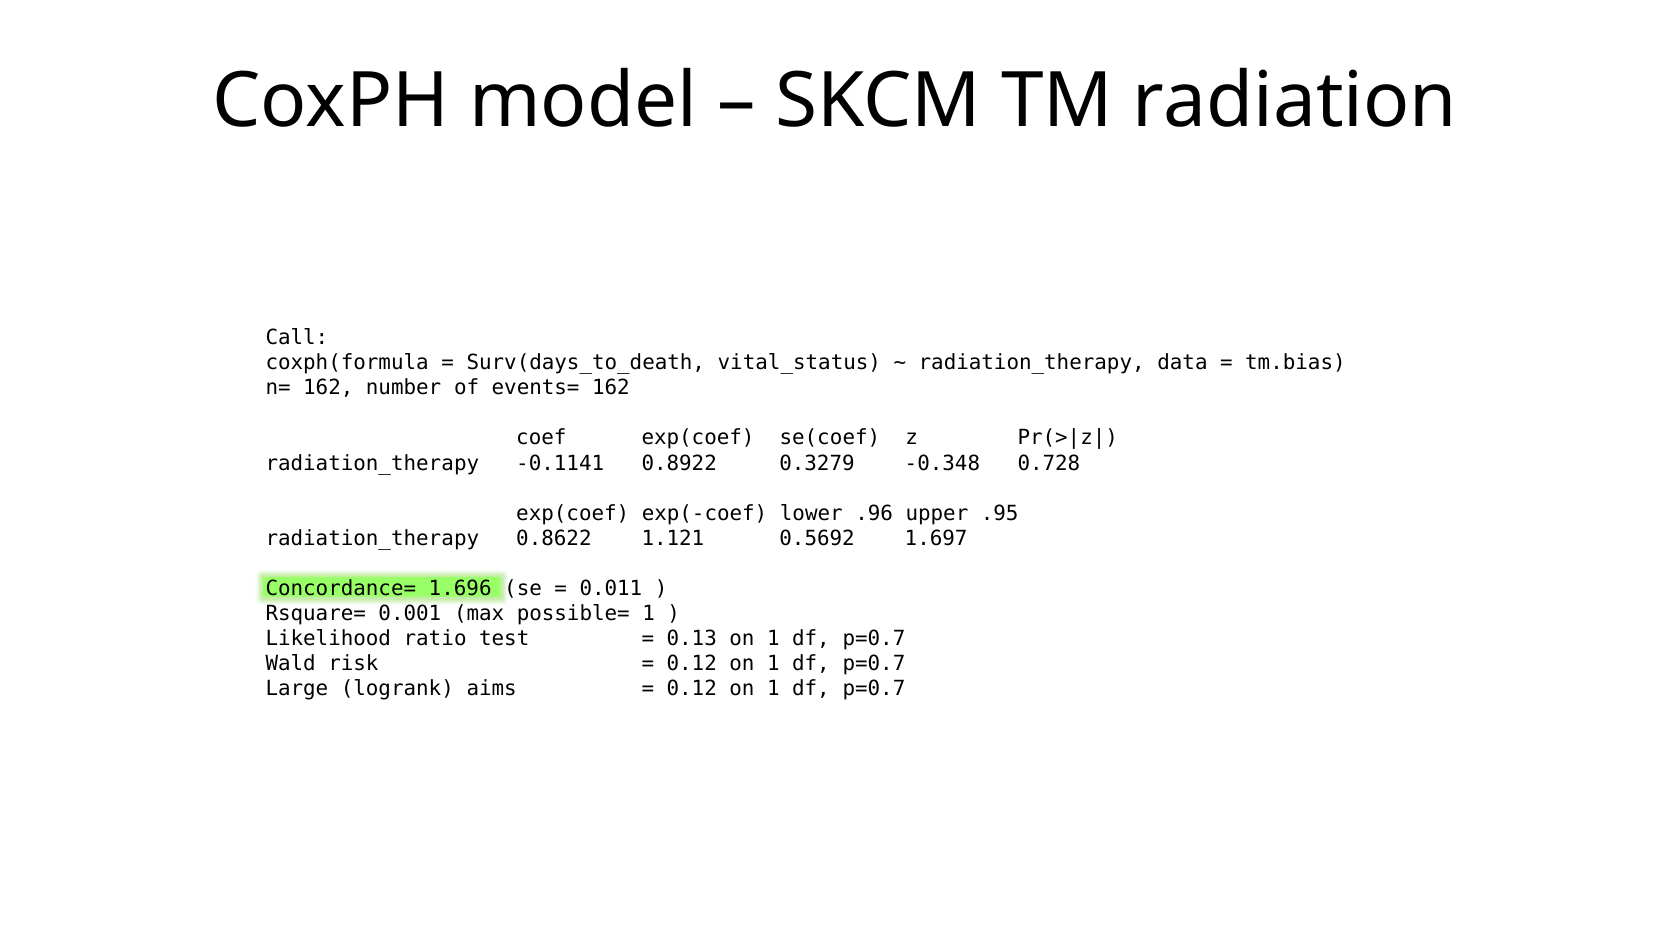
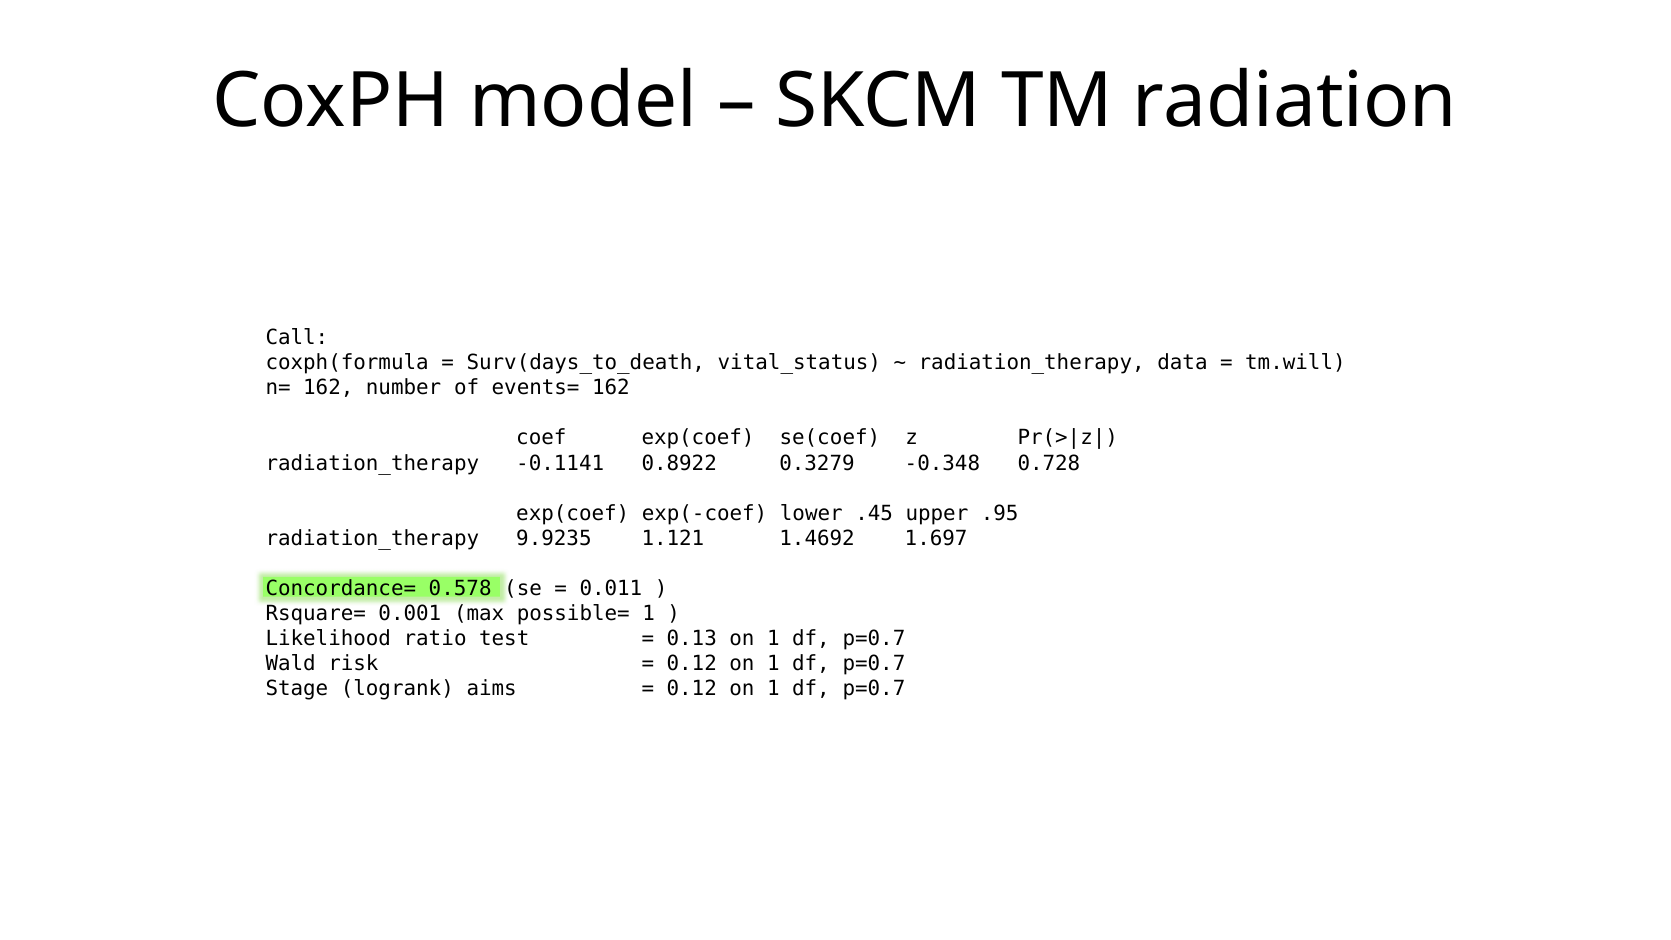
tm.bias: tm.bias -> tm.will (1295, 363)
.96: .96 -> .45 (874, 513)
0.8622: 0.8622 -> 9.9235 (554, 538)
0.5692: 0.5692 -> 1.4692 (817, 538)
1.696: 1.696 -> 0.578 (460, 588)
Large: Large -> Stage (297, 689)
